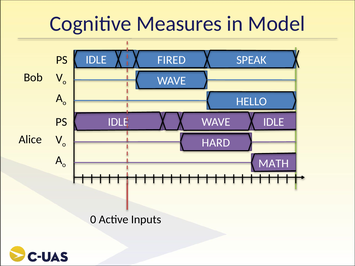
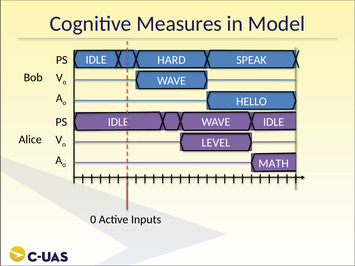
FIRED: FIRED -> HARD (171, 60)
HARD: HARD -> LEVEL (216, 143)
